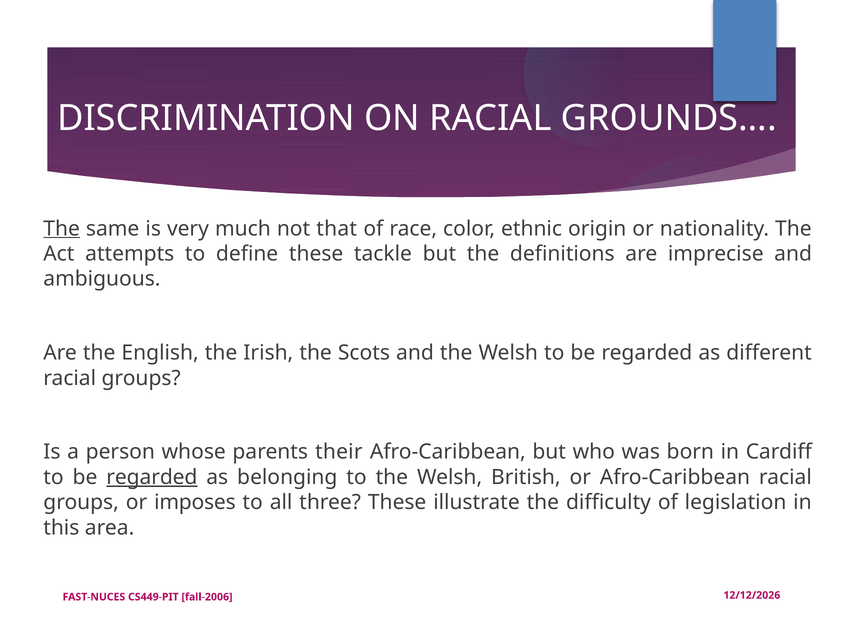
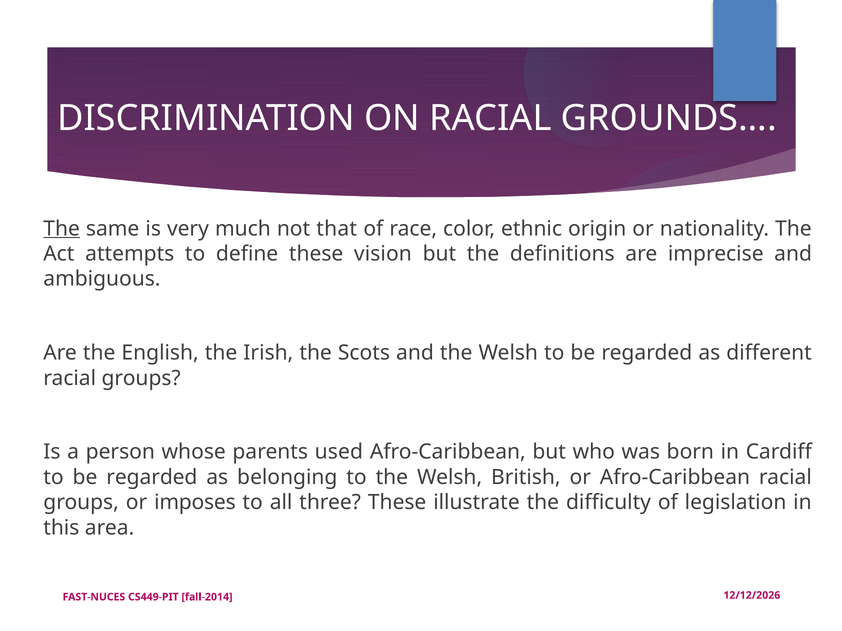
tackle: tackle -> vision (383, 254)
their: their -> used (339, 452)
regarded underline: present -> none (152, 478)
fall-2006: fall-2006 -> fall-2014 (207, 597)
